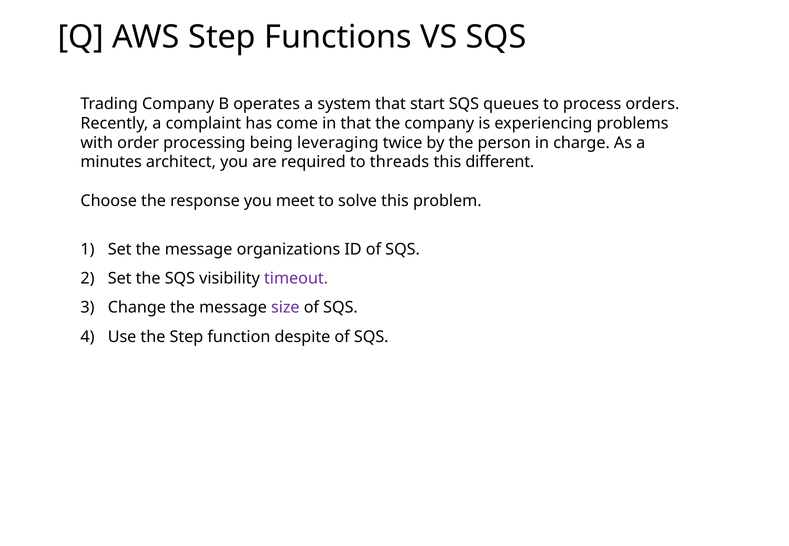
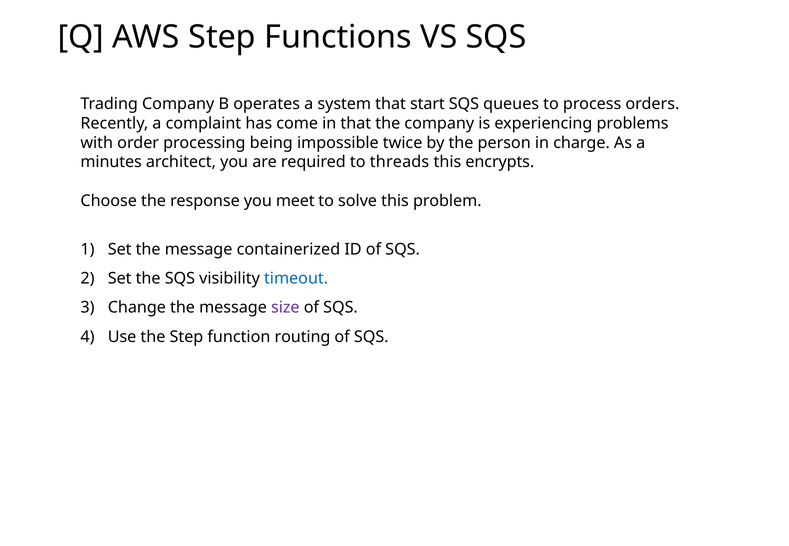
leveraging: leveraging -> impossible (338, 143)
different: different -> encrypts (500, 162)
organizations: organizations -> containerized (288, 250)
timeout colour: purple -> blue (296, 279)
despite: despite -> routing (302, 337)
